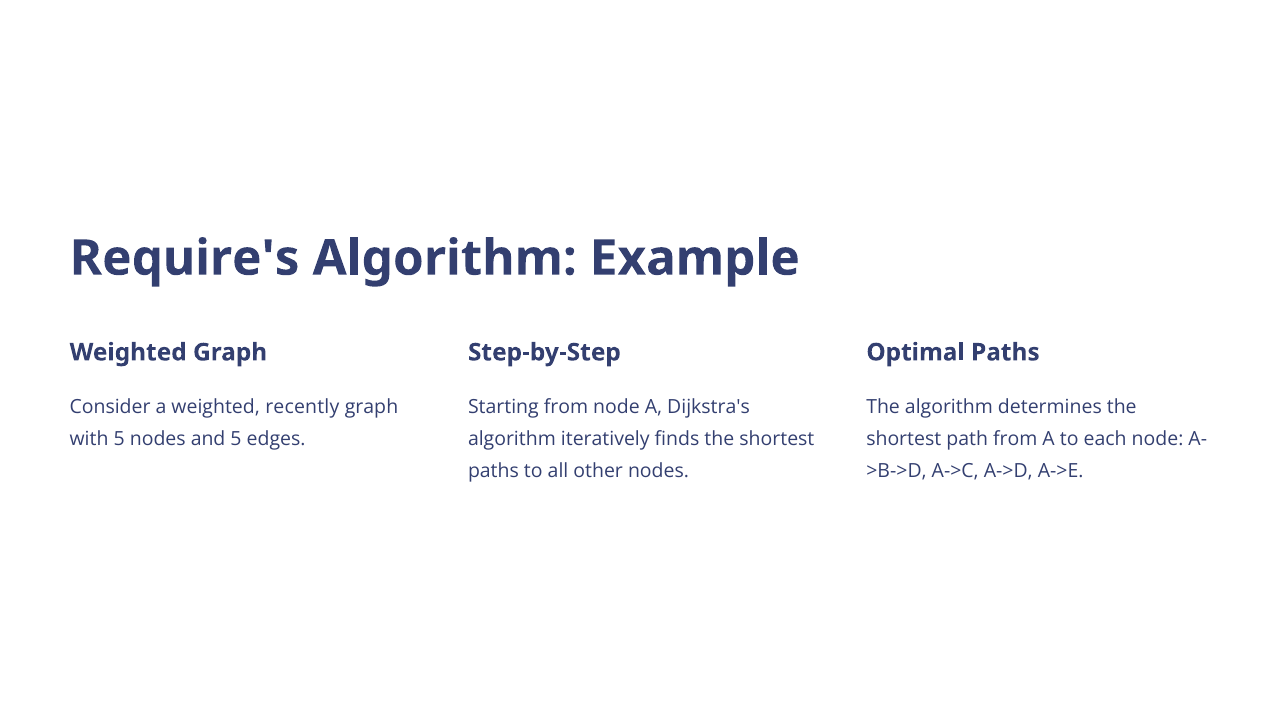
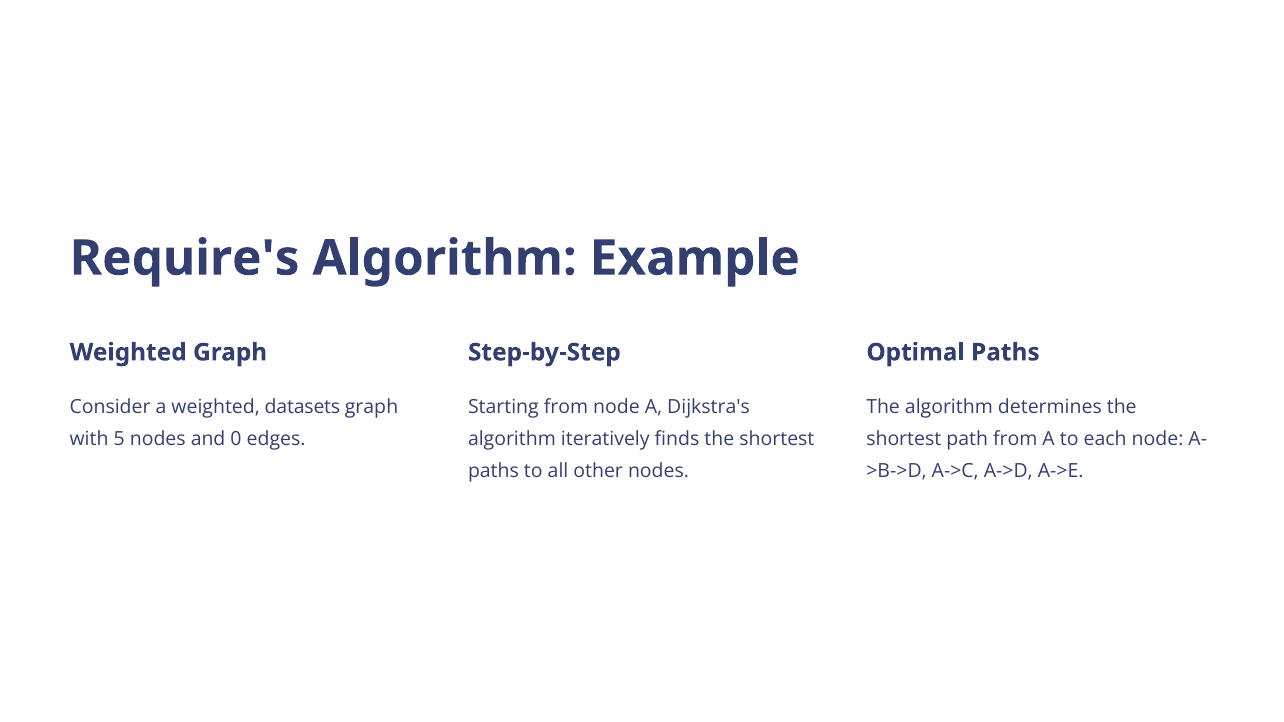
recently: recently -> datasets (302, 407)
and 5: 5 -> 0 (236, 439)
